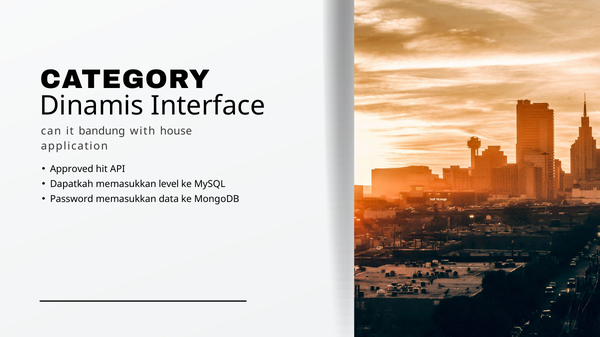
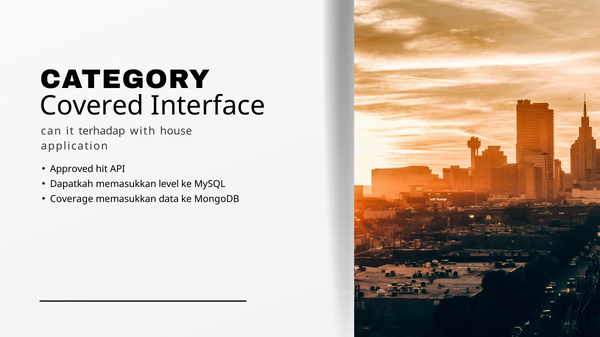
Dinamis: Dinamis -> Covered (92, 106)
bandung: bandung -> terhadap (102, 131)
Password: Password -> Coverage (72, 199)
